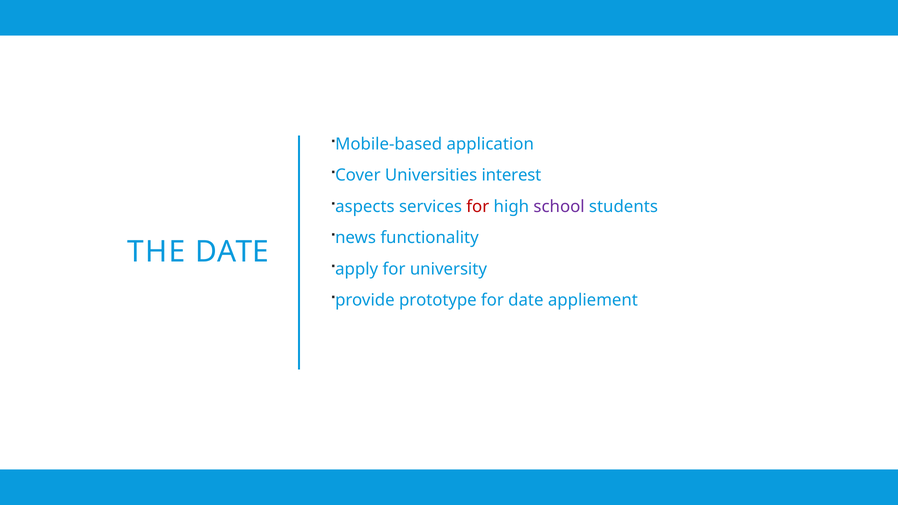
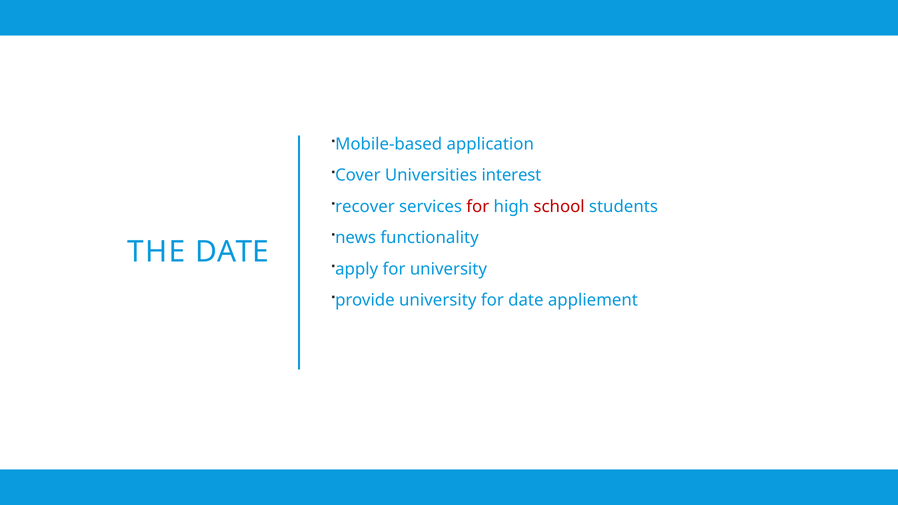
aspects: aspects -> recover (365, 207)
school colour: purple -> red (559, 207)
provide prototype: prototype -> university (438, 300)
